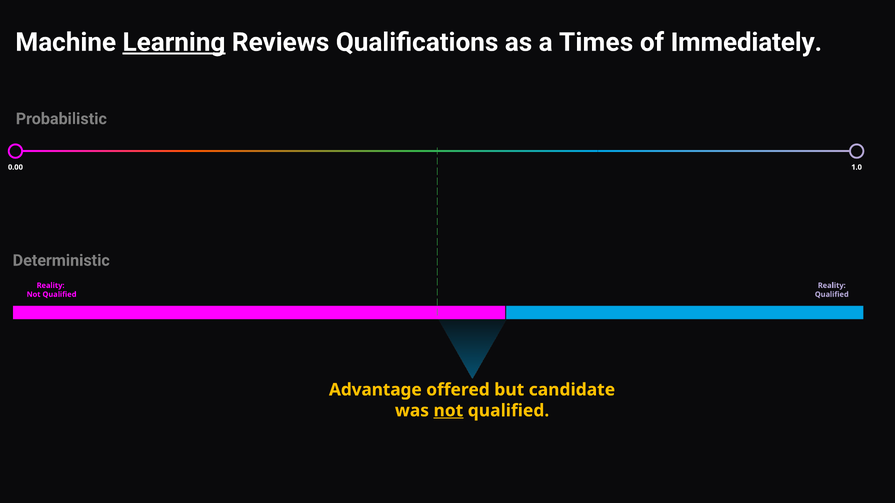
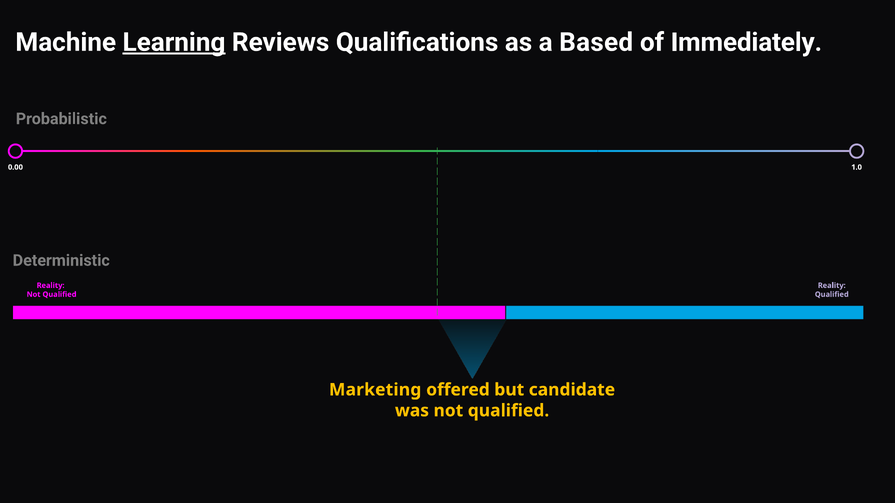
Times: Times -> Based (596, 42)
Advantage: Advantage -> Marketing (375, 390)
not underline: present -> none (448, 411)
